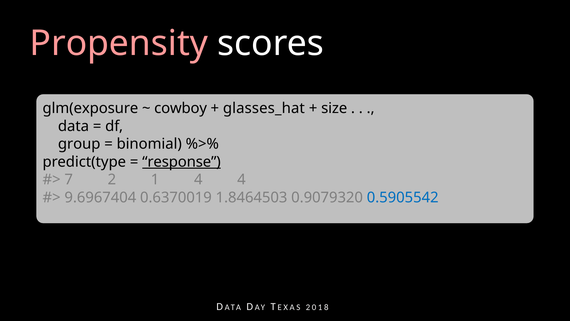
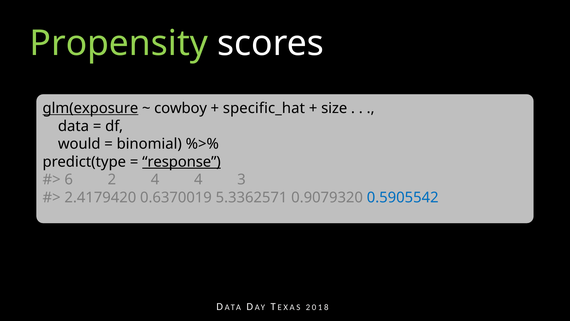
Propensity colour: pink -> light green (119, 43)
glm(exposure underline: none -> present (90, 108)
glasses_hat: glasses_hat -> specific_hat (264, 108)
group: group -> would (79, 144)
7: 7 -> 6 (69, 179)
2 1: 1 -> 4 (155, 179)
4 4: 4 -> 3 (241, 179)
9.6967404: 9.6967404 -> 2.4179420 (100, 197)
1.8464503: 1.8464503 -> 5.3362571 (252, 197)
